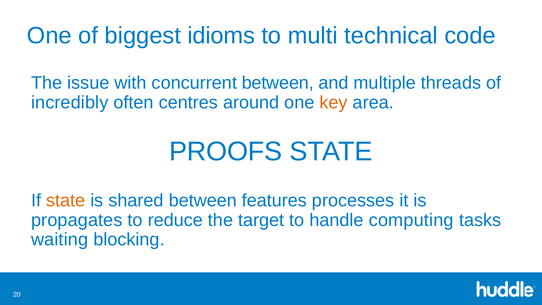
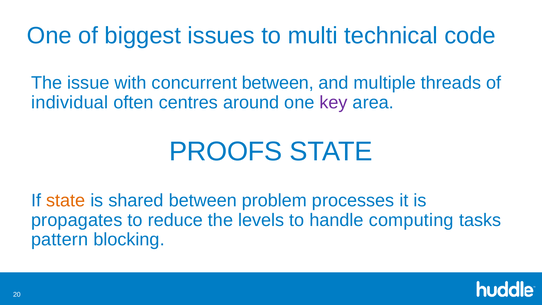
idioms: idioms -> issues (221, 36)
incredibly: incredibly -> individual (70, 102)
key colour: orange -> purple (334, 102)
features: features -> problem (274, 201)
target: target -> levels (261, 220)
waiting: waiting -> pattern (60, 240)
